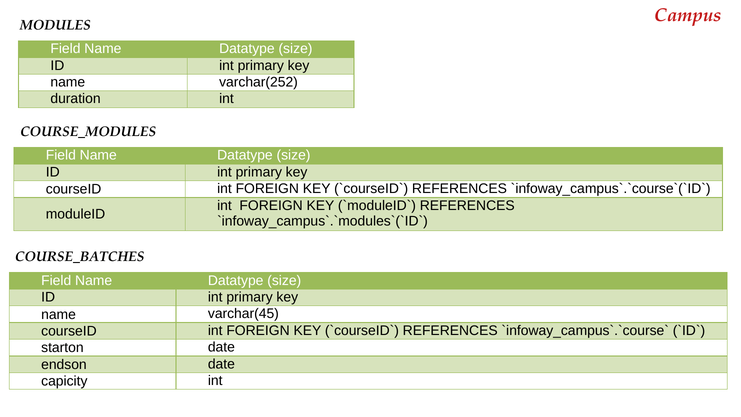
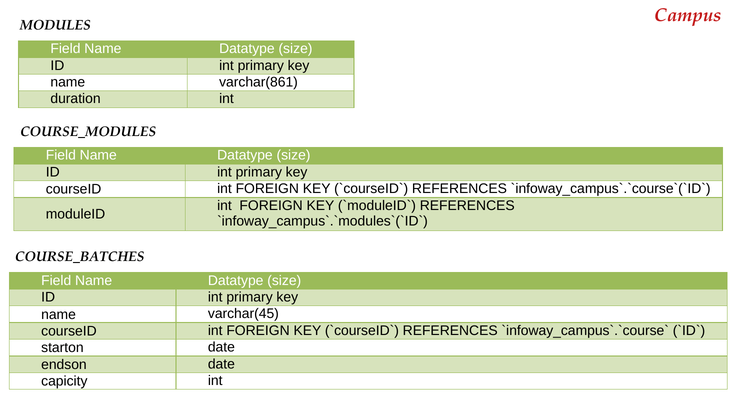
varchar(252: varchar(252 -> varchar(861 (259, 82)
